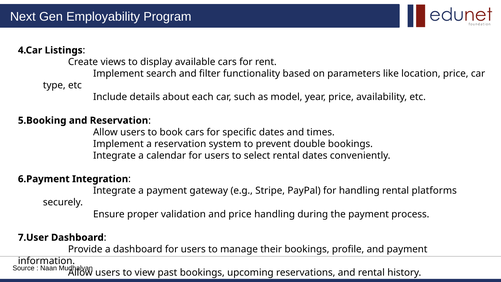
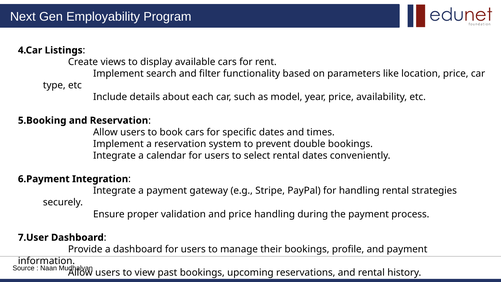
platforms: platforms -> strategies (434, 191)
